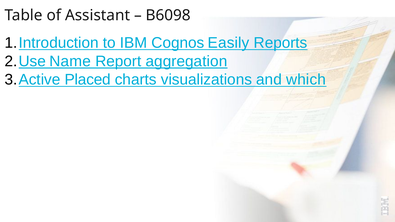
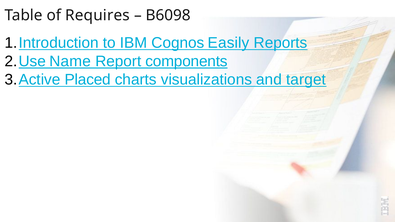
Assistant: Assistant -> Requires (97, 15)
aggregation: aggregation -> components (187, 61)
which: which -> target (306, 80)
